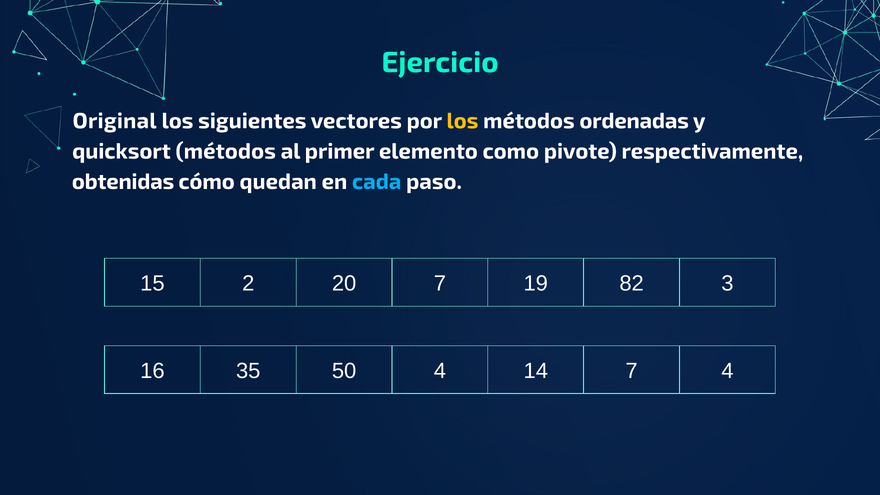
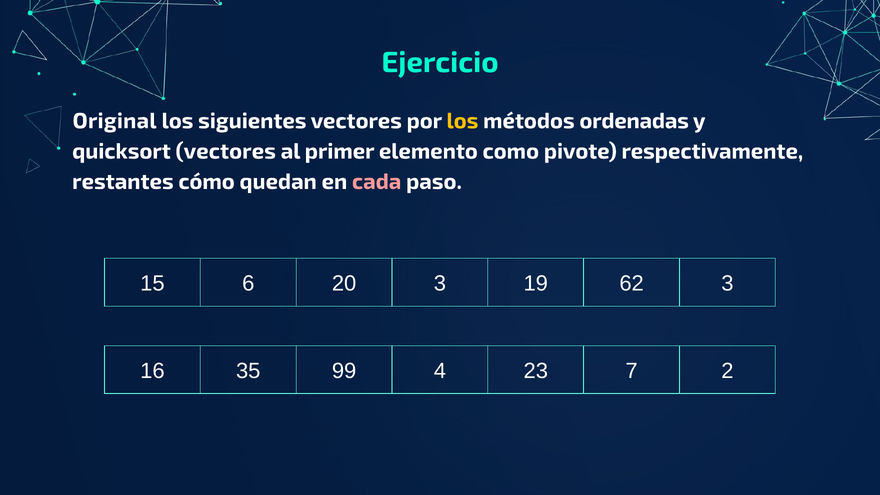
quicksort métodos: métodos -> vectores (226, 151)
obtenidas: obtenidas -> restantes (123, 182)
cada colour: light blue -> pink (377, 182)
2: 2 -> 6 (248, 283)
20 7: 7 -> 3 (440, 283)
82: 82 -> 62 (632, 283)
50: 50 -> 99 (344, 371)
14: 14 -> 23 (536, 371)
7 4: 4 -> 2 (727, 371)
